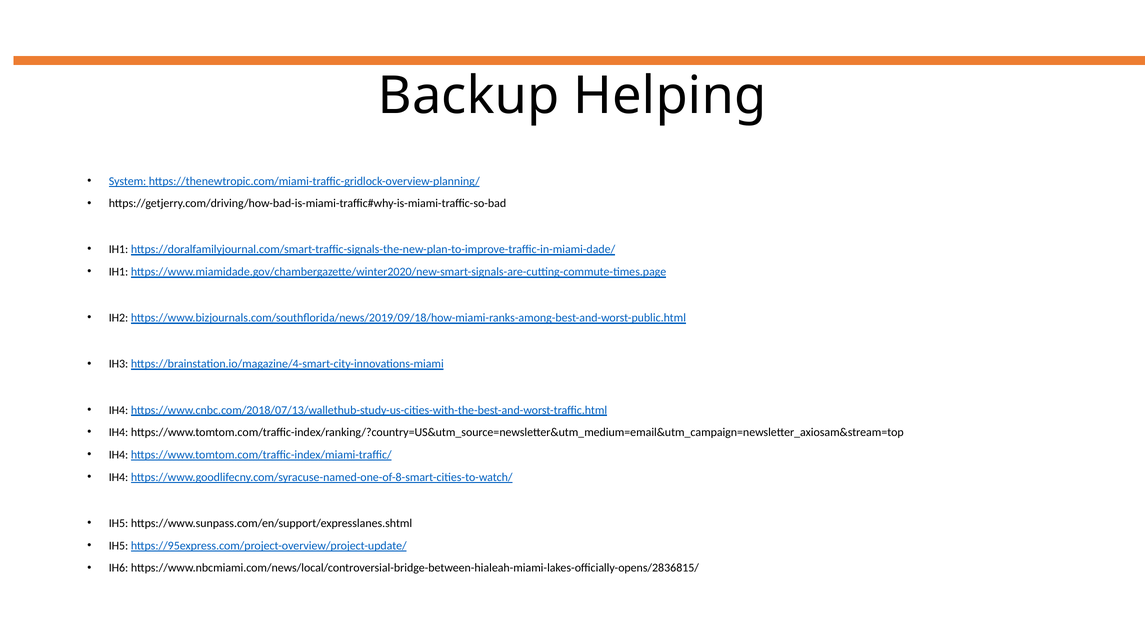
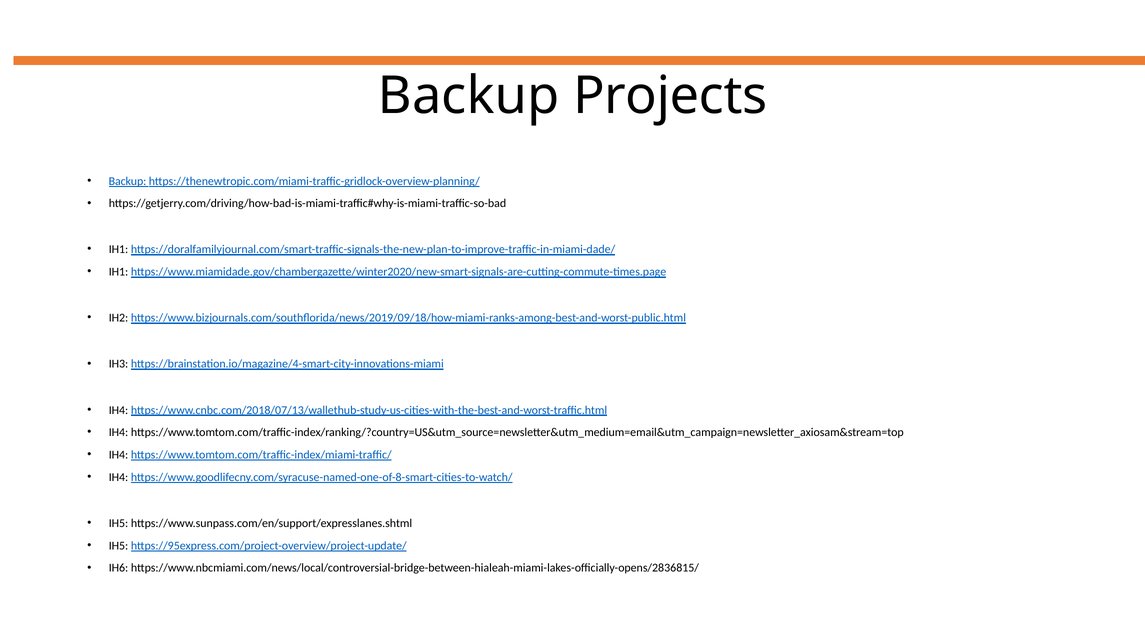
Helping: Helping -> Projects (670, 96)
System: System -> Backup (128, 181)
